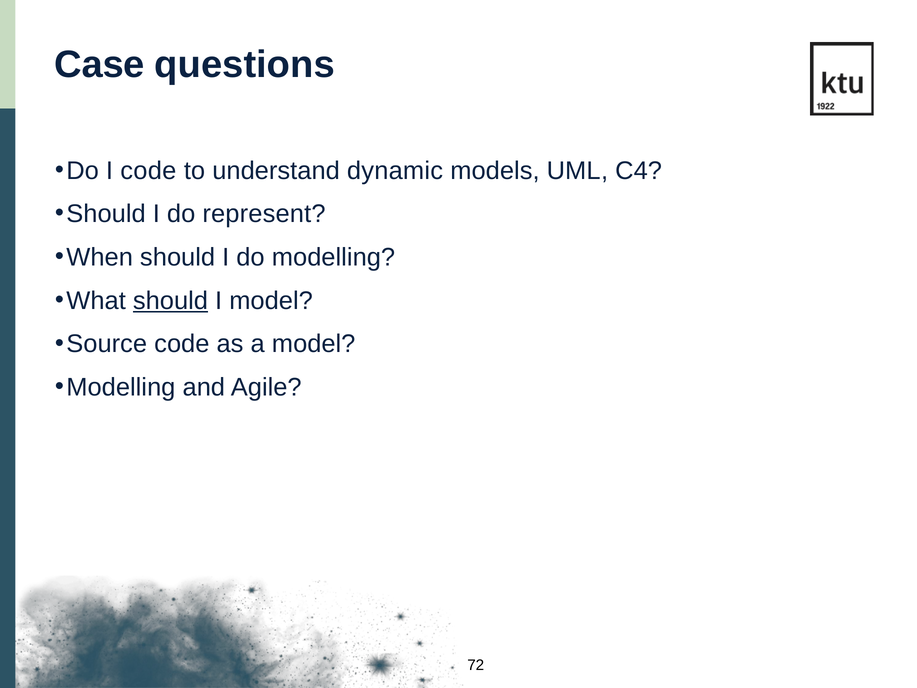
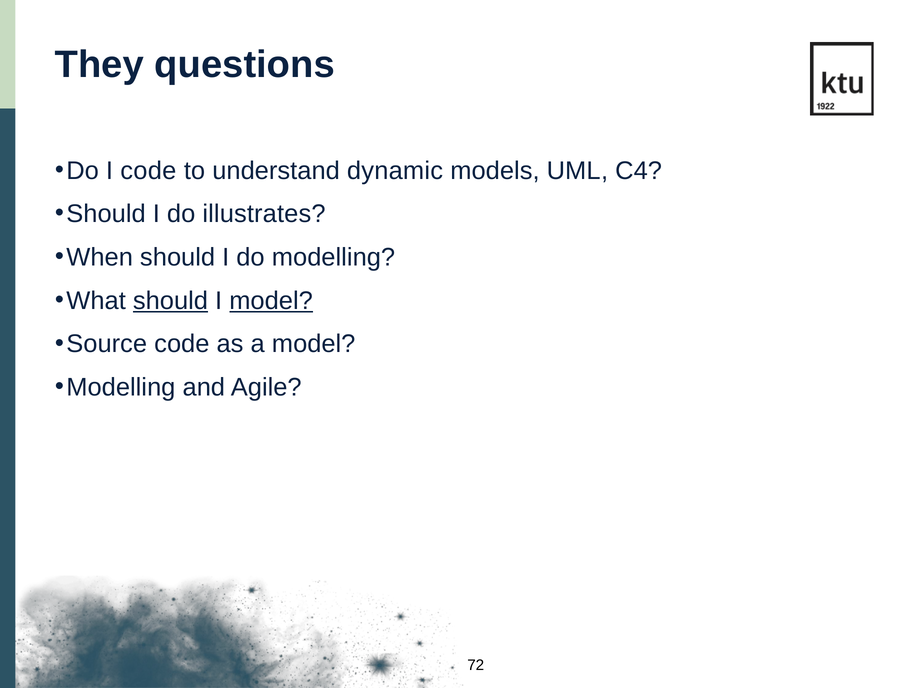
Case: Case -> They (99, 65)
represent: represent -> illustrates (264, 214)
model underline: none -> present (271, 301)
